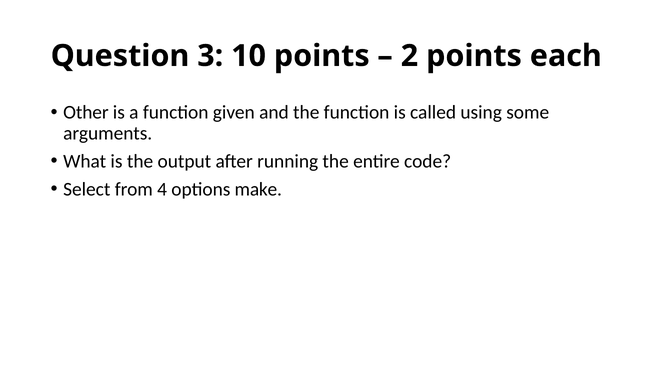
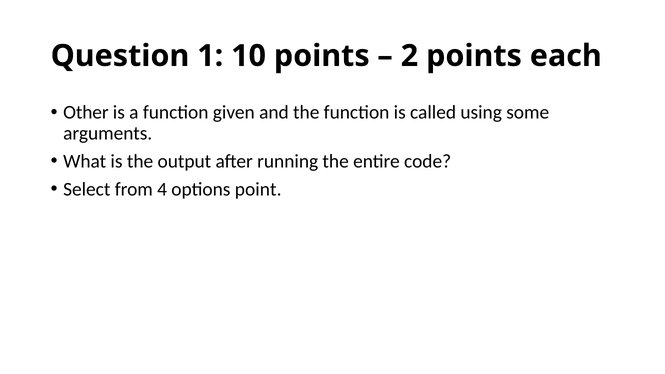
3: 3 -> 1 (210, 56)
make: make -> point (258, 189)
